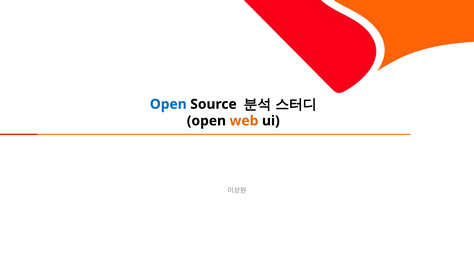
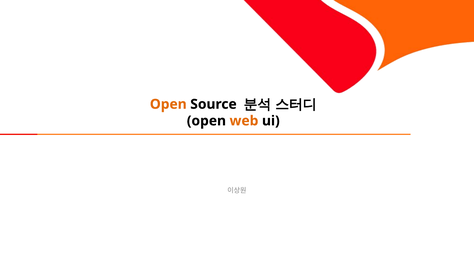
Open colour: blue -> orange (168, 104)
